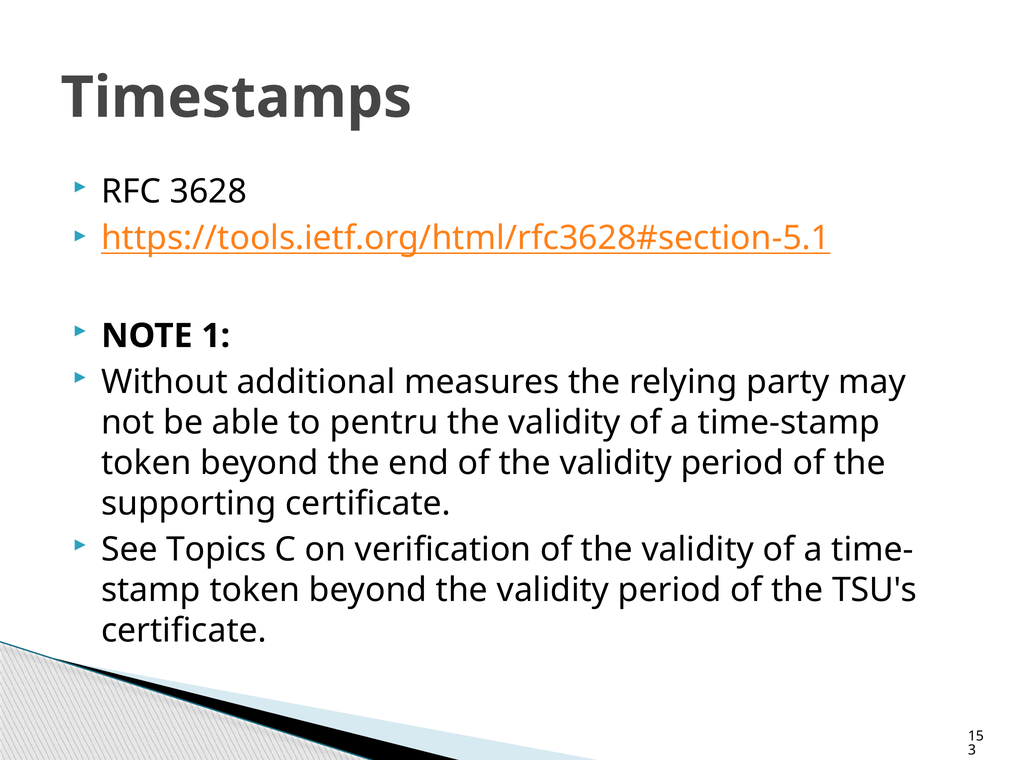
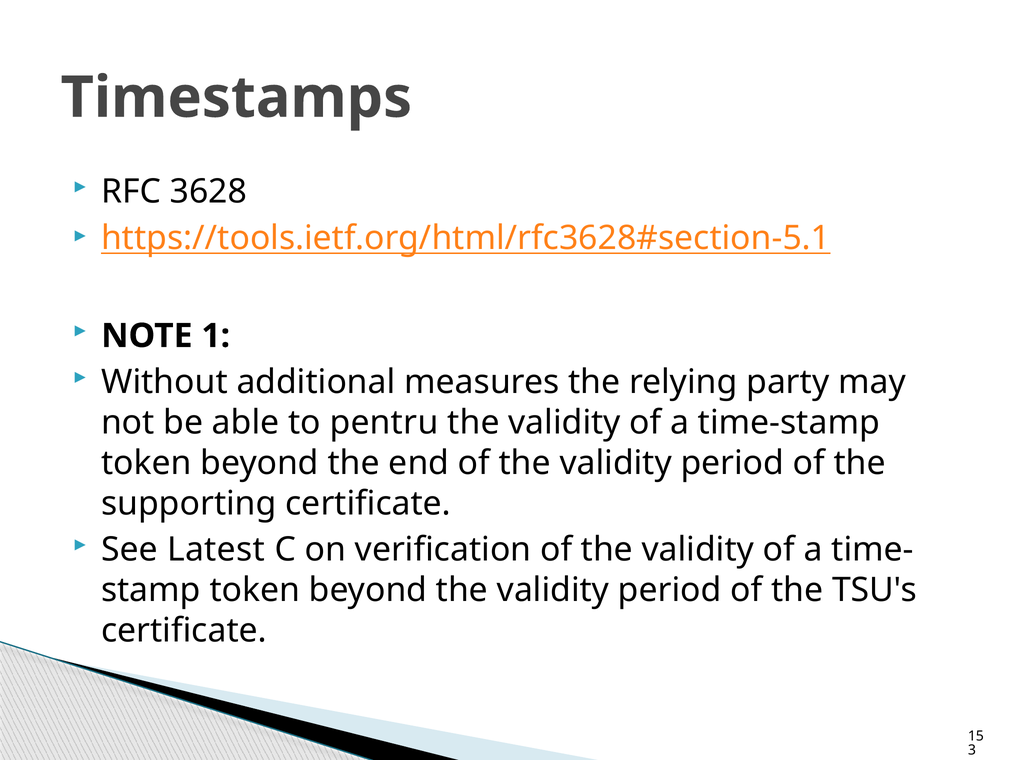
Topics: Topics -> Latest (216, 550)
